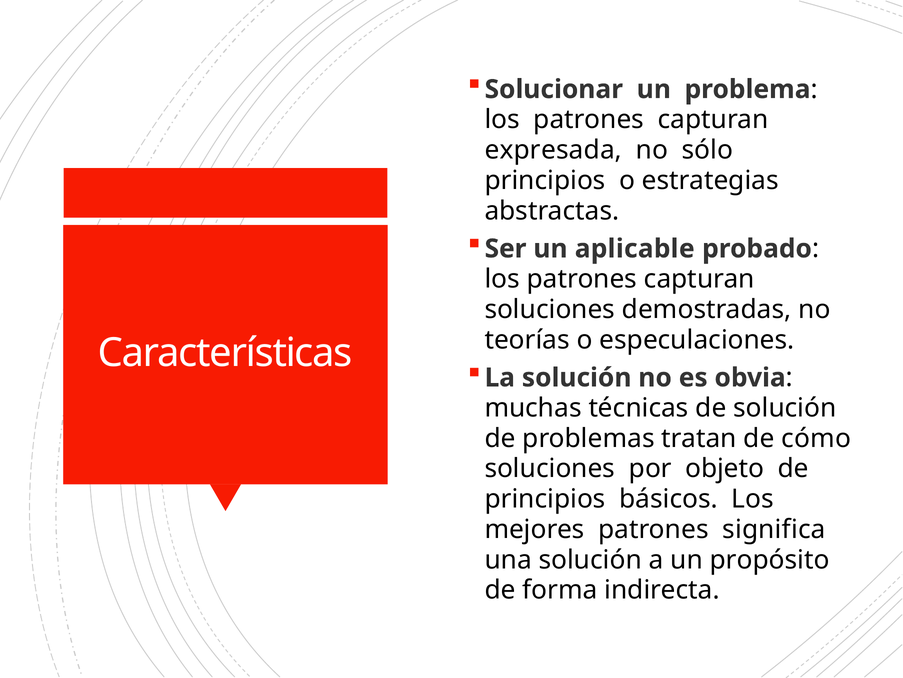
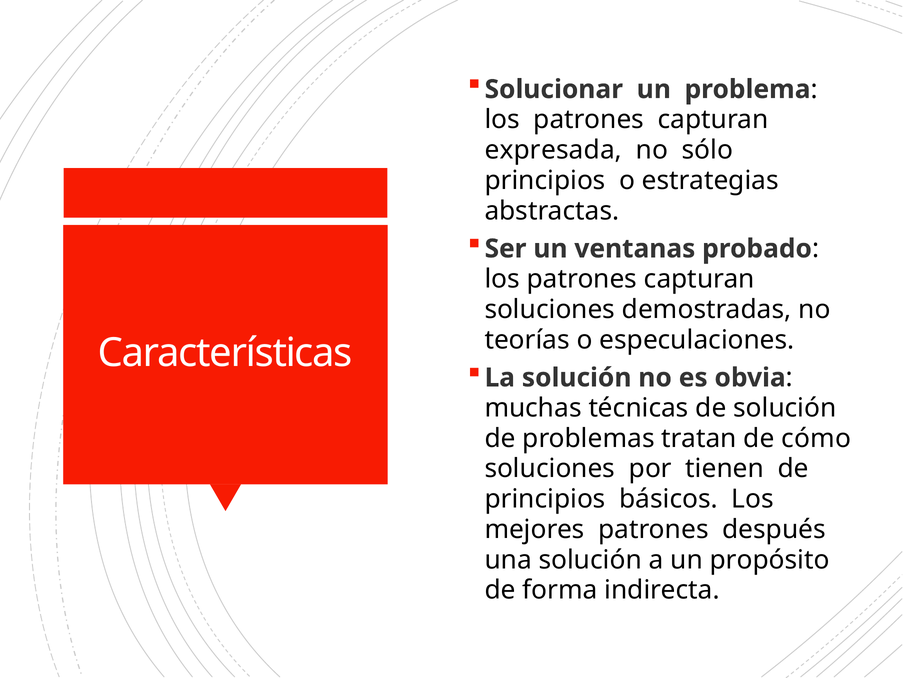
aplicable: aplicable -> ventanas (635, 248)
objeto: objeto -> tienen (725, 468)
significa: significa -> después (774, 529)
